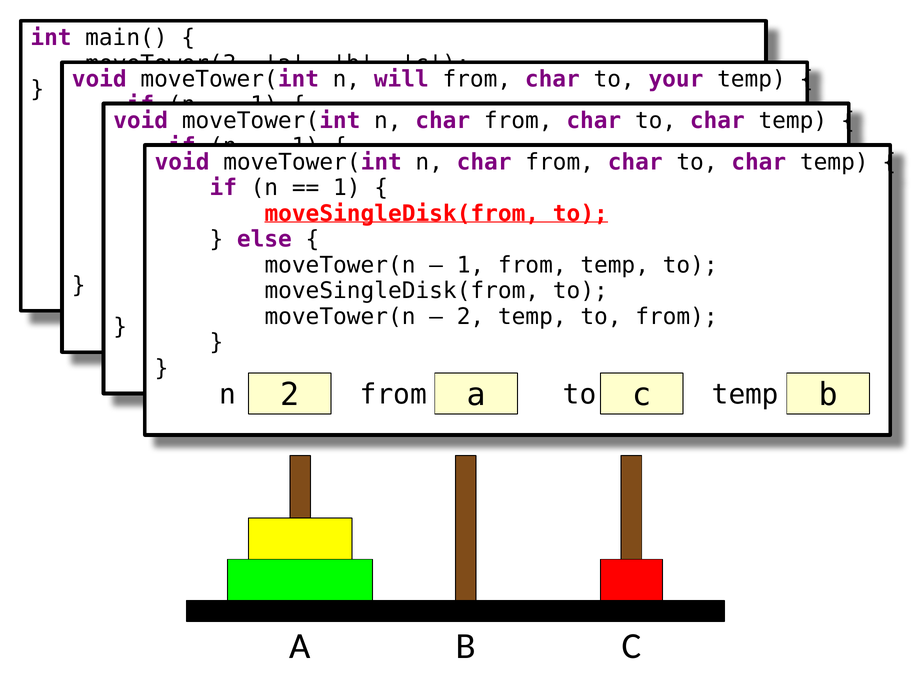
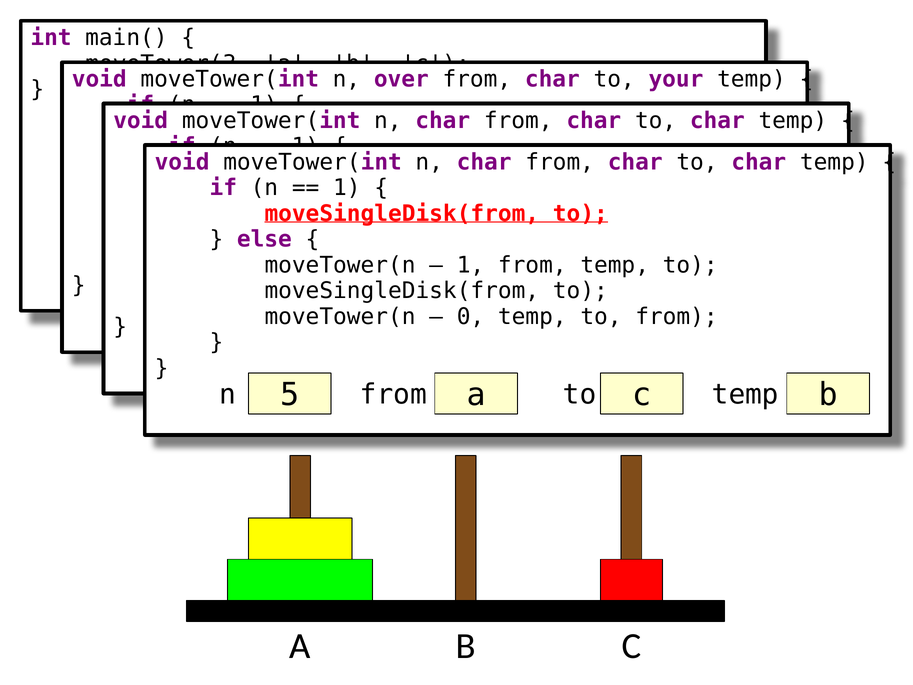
will: will -> over (401, 79)
2: 2 -> 0 (470, 316)
2: 2 -> 5 (290, 395)
